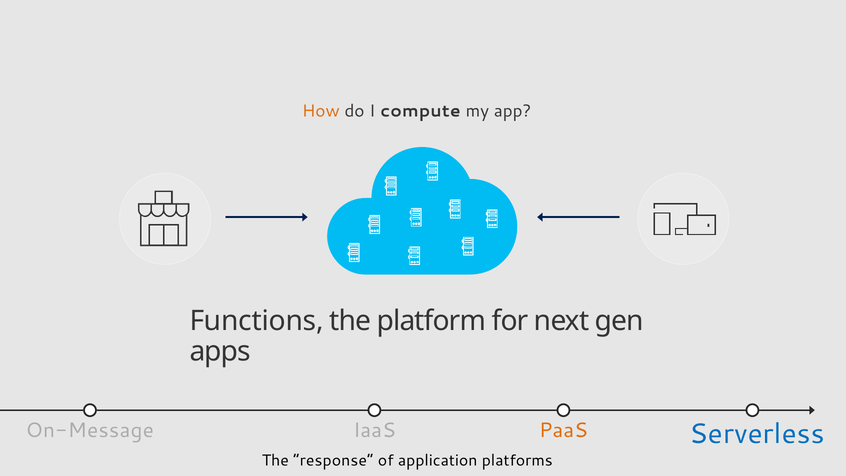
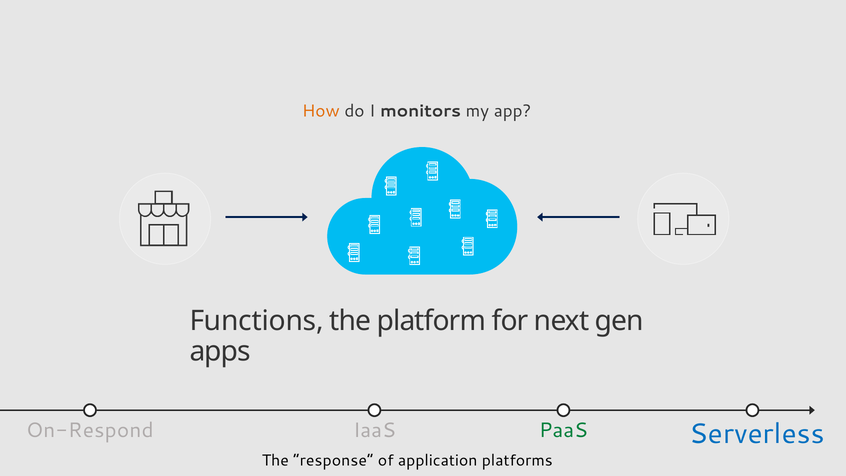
compute: compute -> monitors (421, 111)
On-Message: On-Message -> On-Respond (90, 430)
PaaS colour: orange -> green (563, 430)
